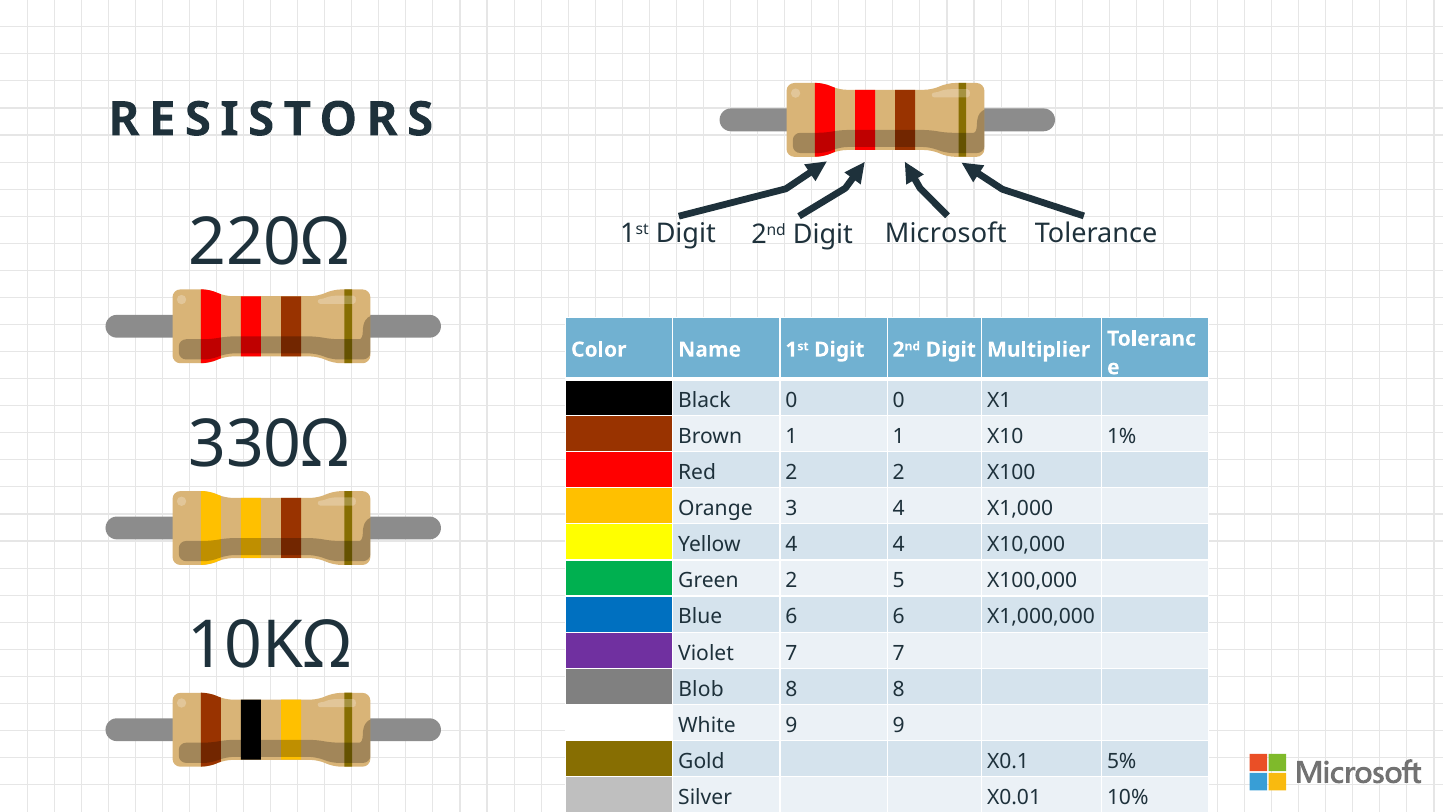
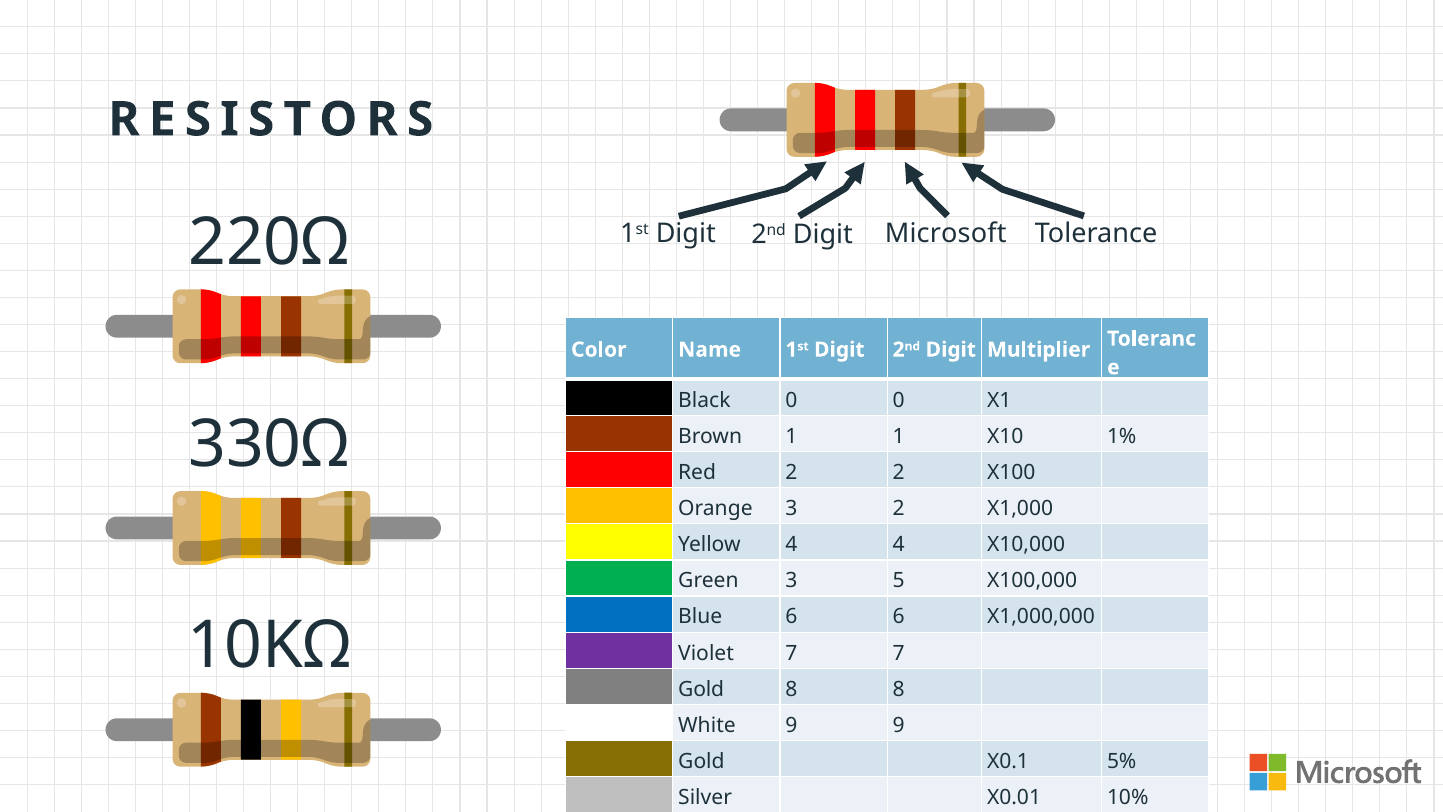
3 4: 4 -> 2 (899, 508)
Green 2: 2 -> 3 (791, 581)
Blob: Blob -> Gold (701, 689)
